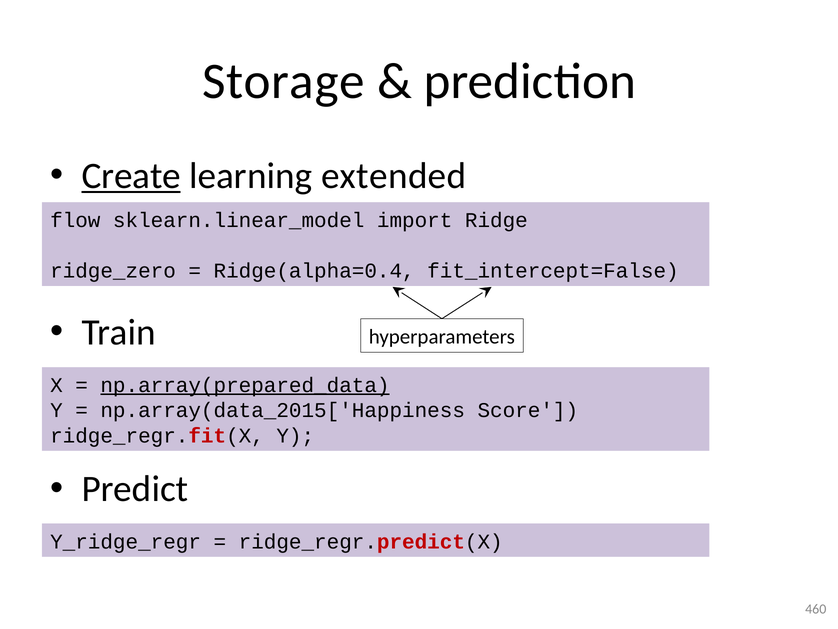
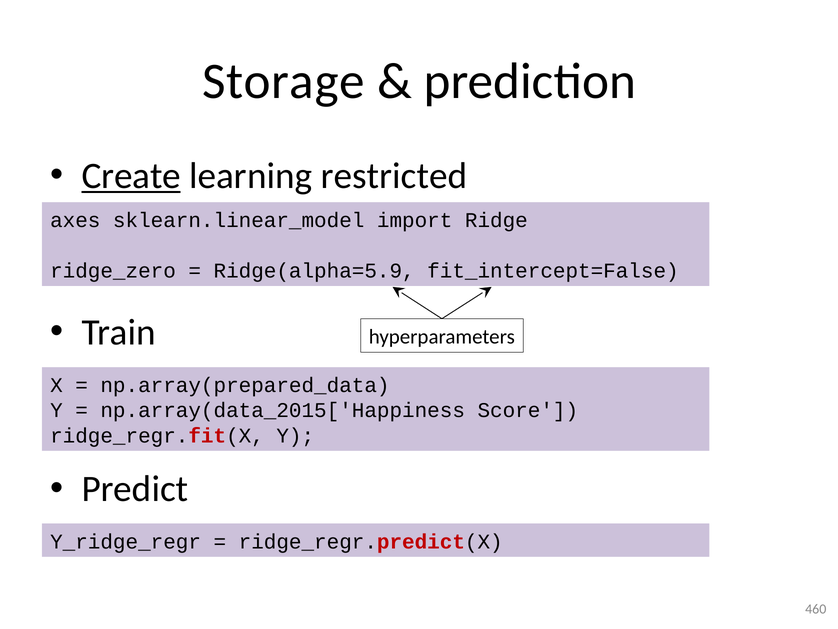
extended: extended -> restricted (394, 176)
flow: flow -> axes (75, 220)
Ridge(alpha=0.4: Ridge(alpha=0.4 -> Ridge(alpha=5.9 (314, 270)
np.array(prepared_data underline: present -> none (245, 385)
